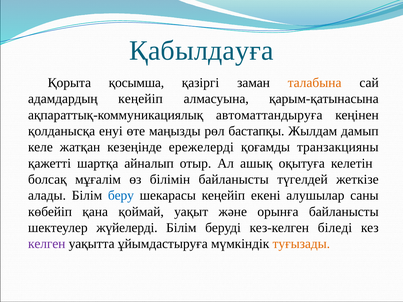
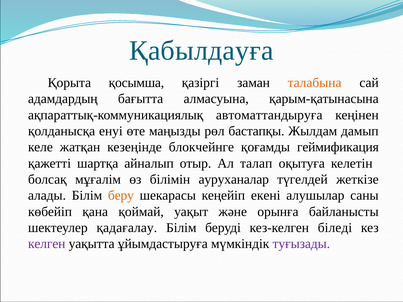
адамдардың кеңейіп: кеңейіп -> бағытта (141, 99)
ережелерді: ережелерді -> блокчейнге (201, 147)
транзакцияны: транзакцияны -> геймификация (338, 147)
ашық: ашық -> талап (256, 163)
білімін байланысты: байланысты -> ауруханалар (234, 180)
беру colour: blue -> orange (121, 196)
жүйелерді: жүйелерді -> қадағалау (127, 228)
туғызады colour: orange -> purple (301, 244)
